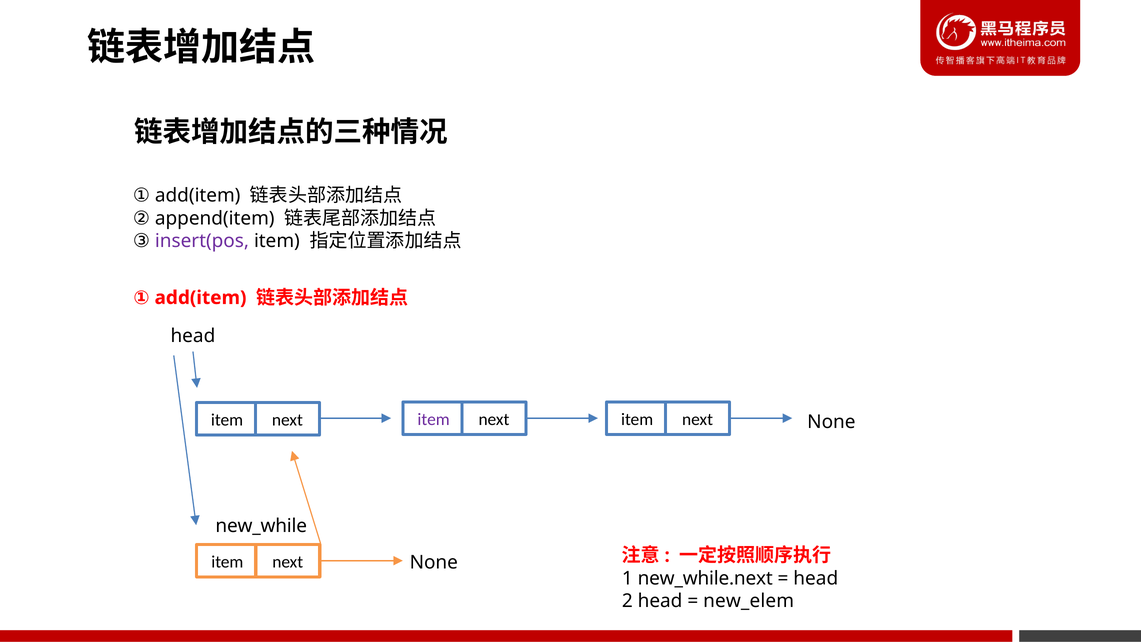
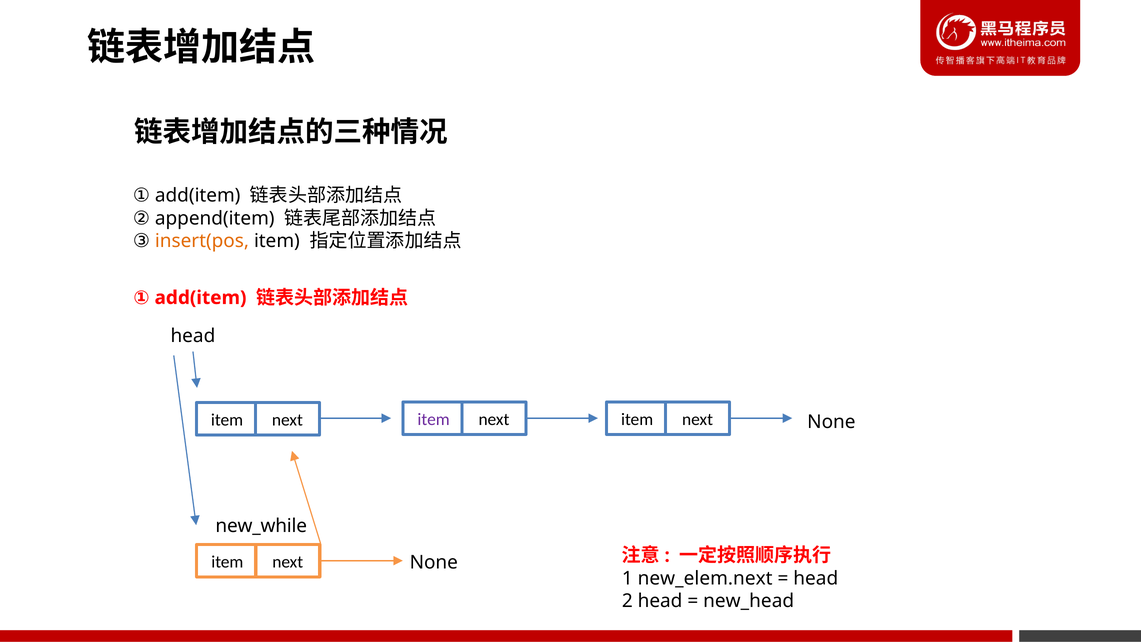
insert(pos colour: purple -> orange (202, 241)
new_while.next: new_while.next -> new_elem.next (705, 578)
new_elem: new_elem -> new_head (749, 601)
